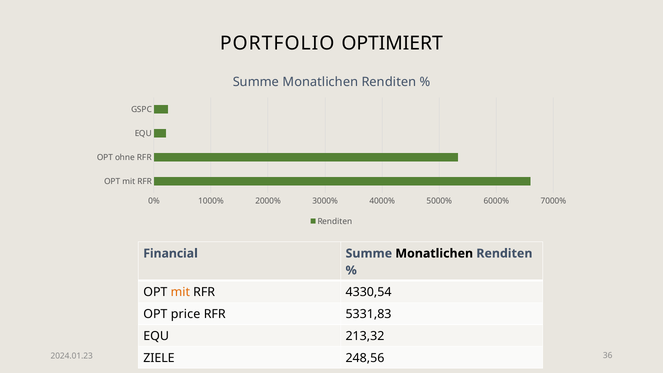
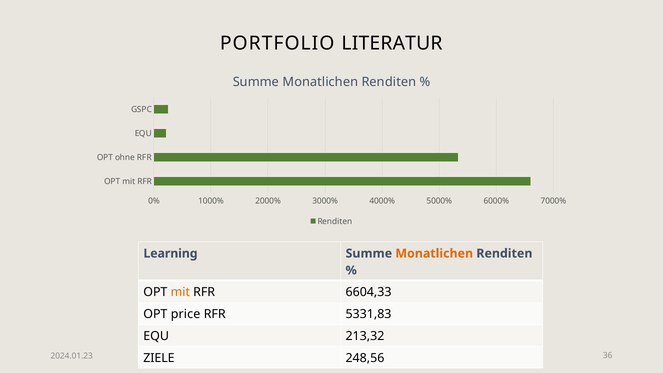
OPTIMIERT: OPTIMIERT -> LITERATUR (392, 43)
Financial: Financial -> Learning (170, 253)
Monatlichen colour: black -> orange (434, 253)
4330,54: 4330,54 -> 6604,33 (369, 292)
